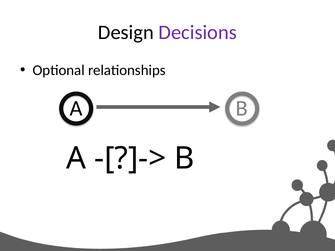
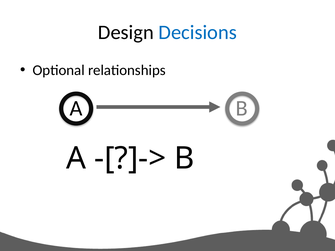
Decisions colour: purple -> blue (198, 32)
